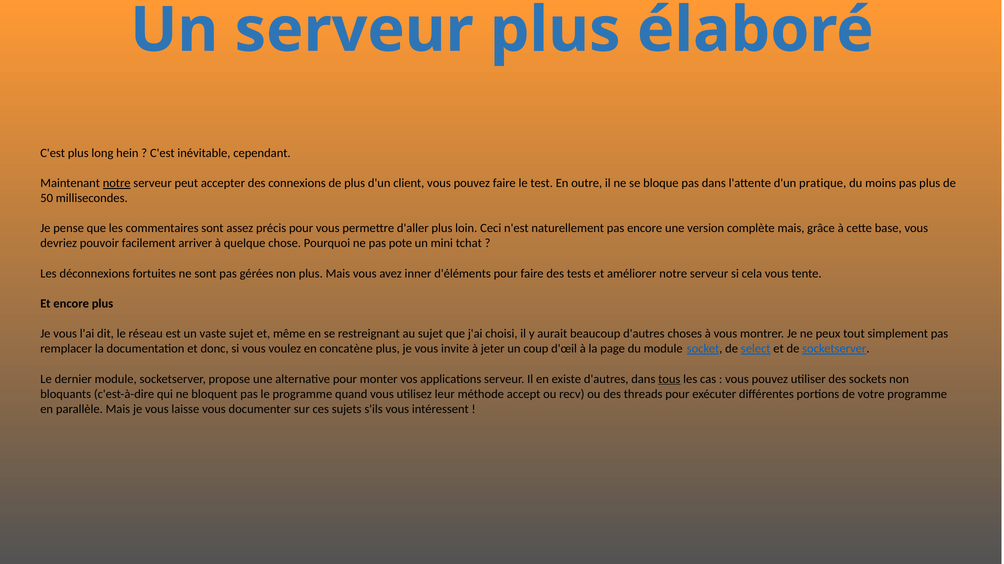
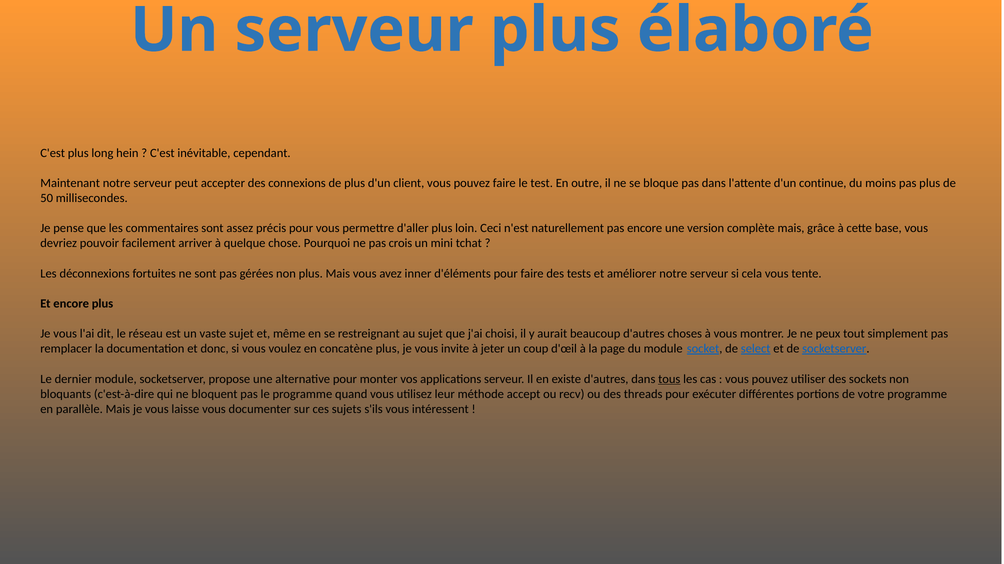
notre underline: present -> none (117, 183)
pratique: pratique -> continue (823, 183)
pote: pote -> crois (400, 244)
